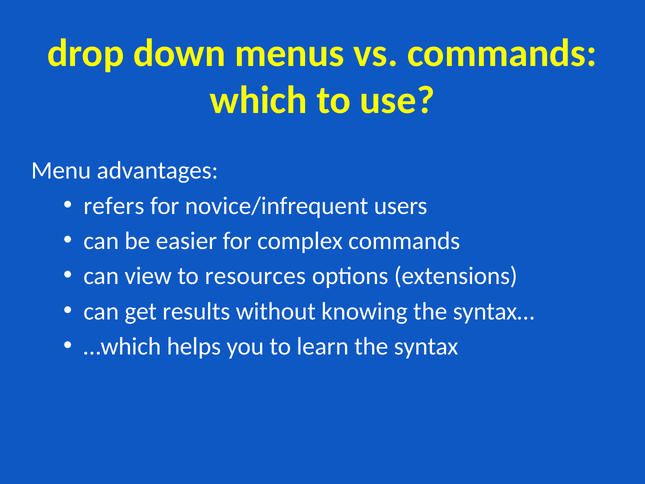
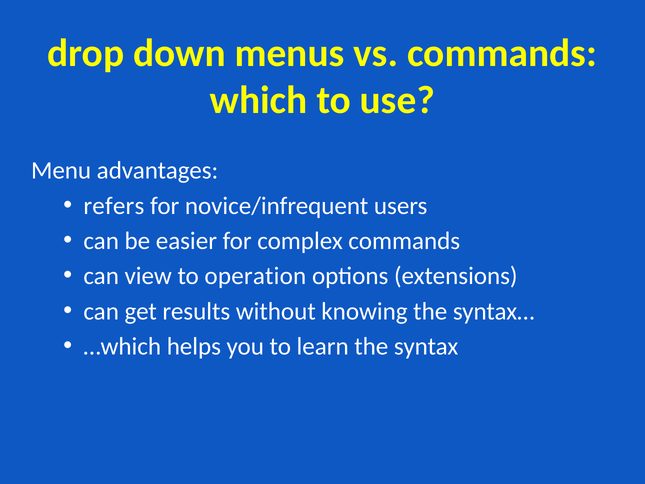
resources: resources -> operation (255, 276)
